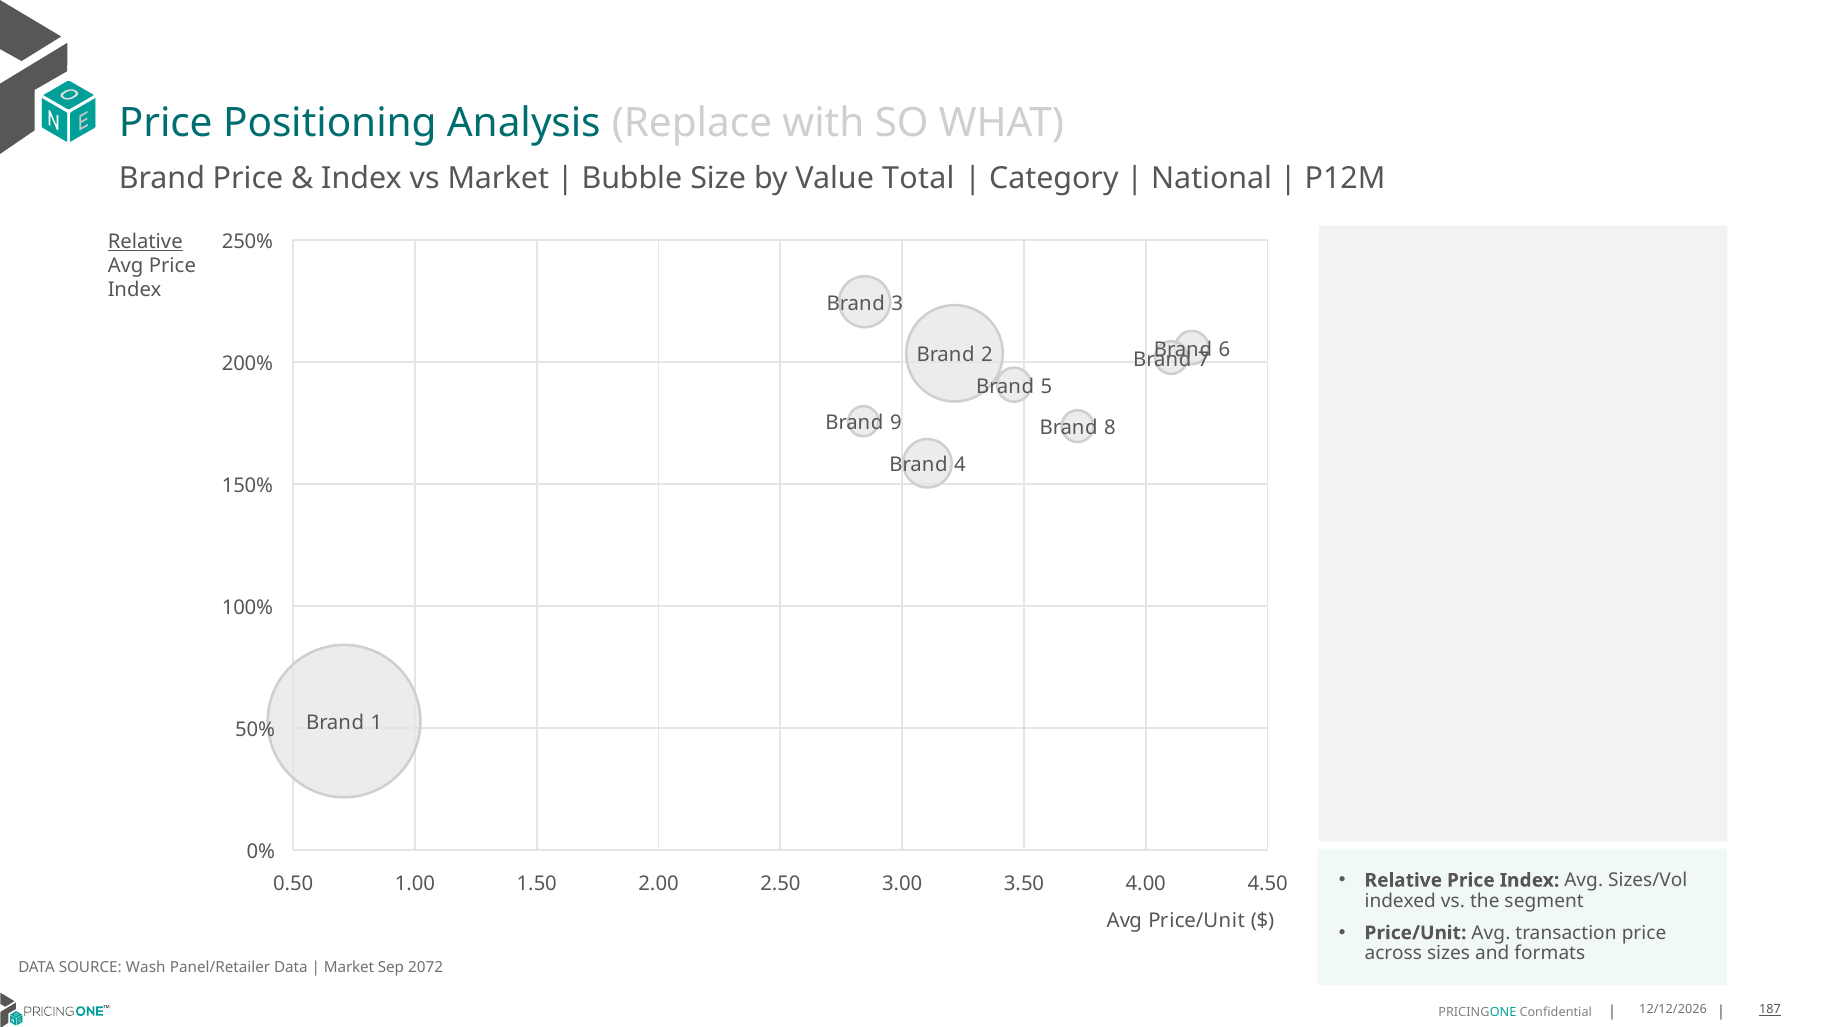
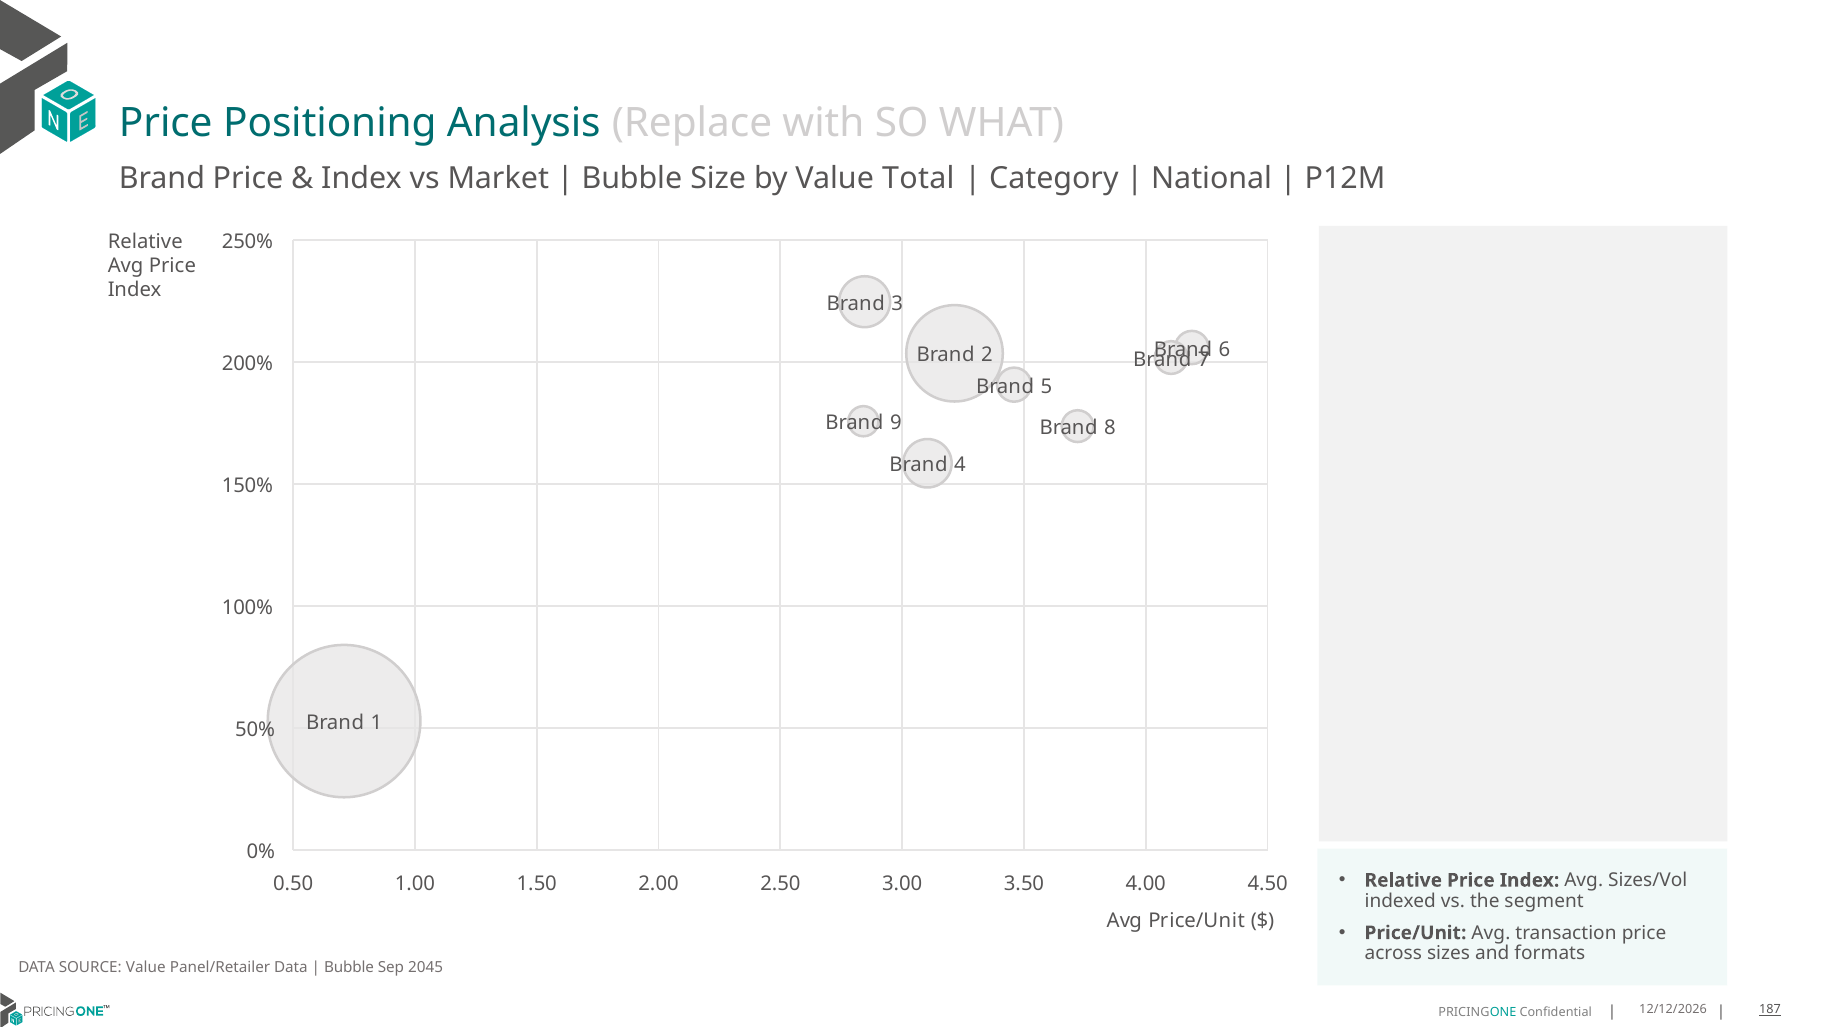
Relative underline: present -> none (145, 241)
SOURCE Wash: Wash -> Value (146, 967)
Market: Market -> Bubble (349, 967)
2072: 2072 -> 2045 (426, 967)
